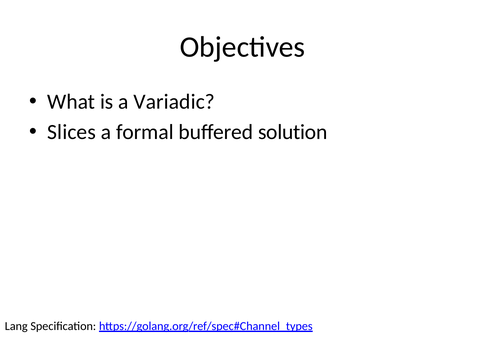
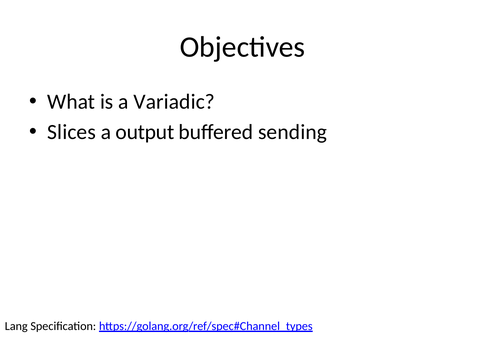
formal: formal -> output (145, 132)
solution: solution -> sending (293, 132)
